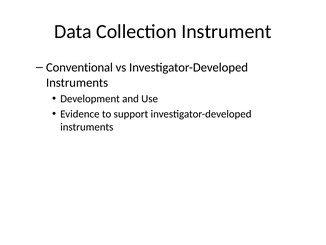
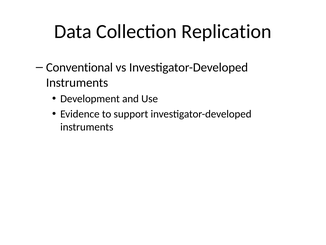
Instrument: Instrument -> Replication (226, 32)
